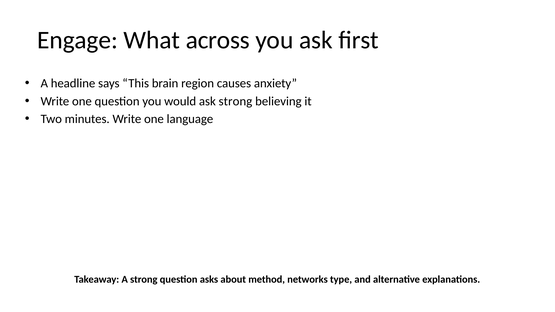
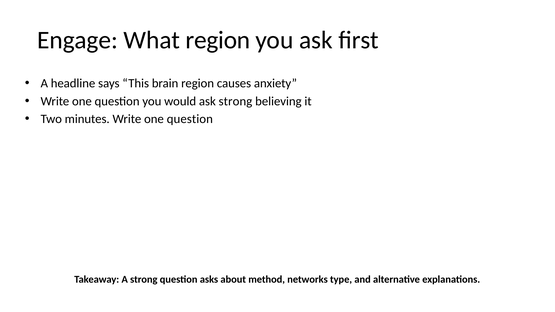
What across: across -> region (218, 40)
minutes Write one language: language -> question (190, 119)
